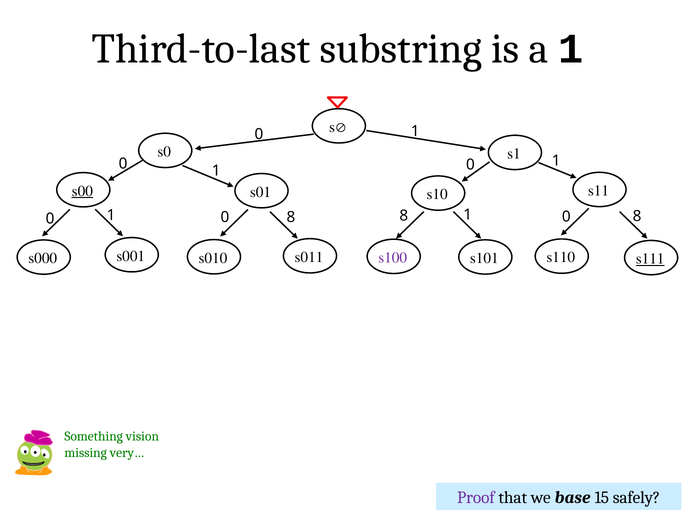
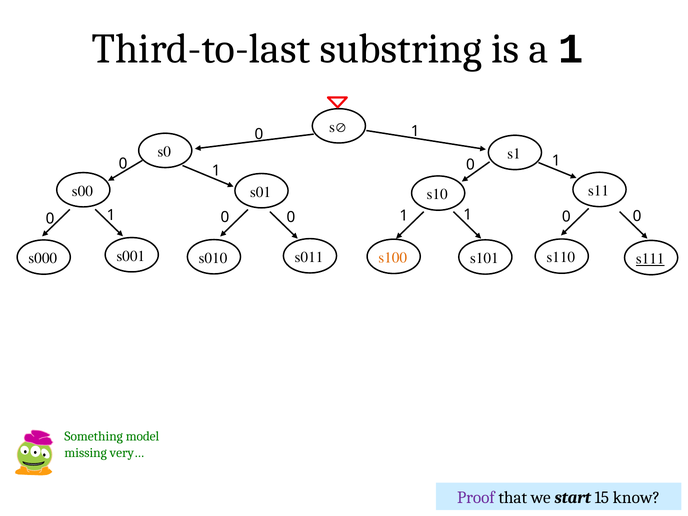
s00 underline: present -> none (82, 191)
8: 8 -> 0 (637, 216)
8: 8 -> 0 (291, 217)
0 0 8: 8 -> 1 (404, 216)
s100 colour: purple -> orange (393, 258)
vision: vision -> model (142, 437)
base: base -> start (573, 498)
safely: safely -> know (636, 498)
